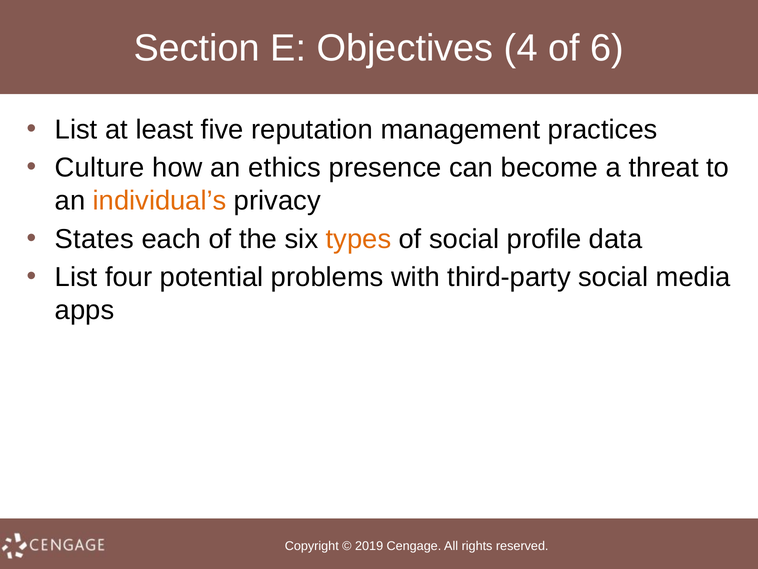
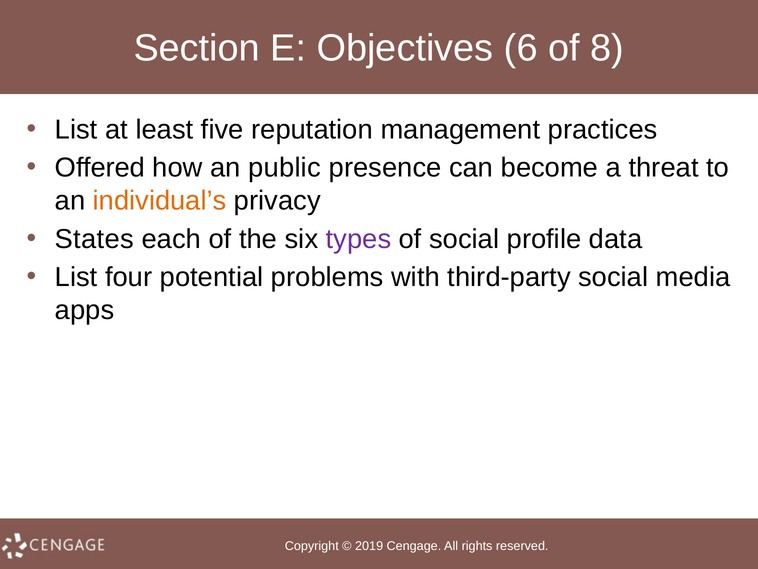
4: 4 -> 6 (521, 48)
6: 6 -> 8 (607, 48)
Culture: Culture -> Offered (100, 168)
ethics: ethics -> public (285, 168)
types colour: orange -> purple (359, 239)
